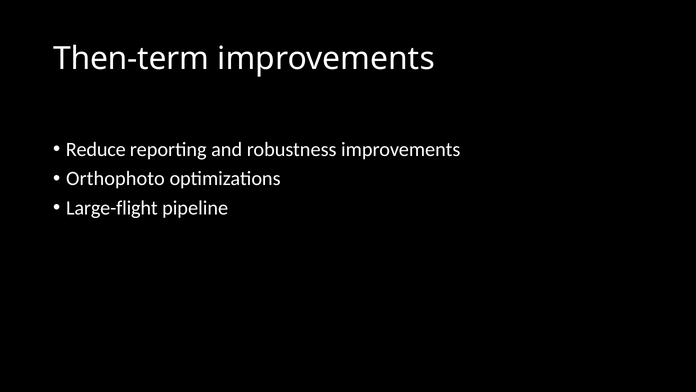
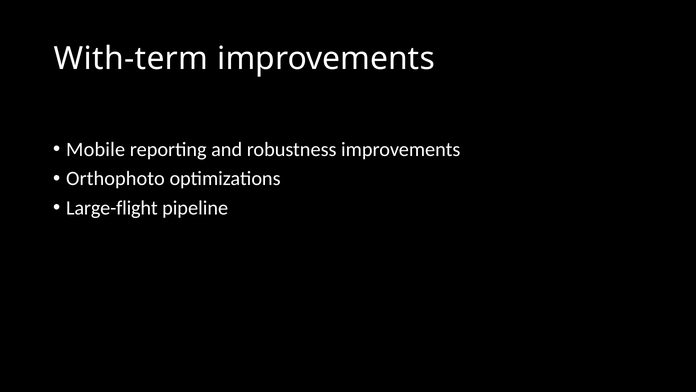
Then-term: Then-term -> With-term (131, 58)
Reduce: Reduce -> Mobile (96, 149)
